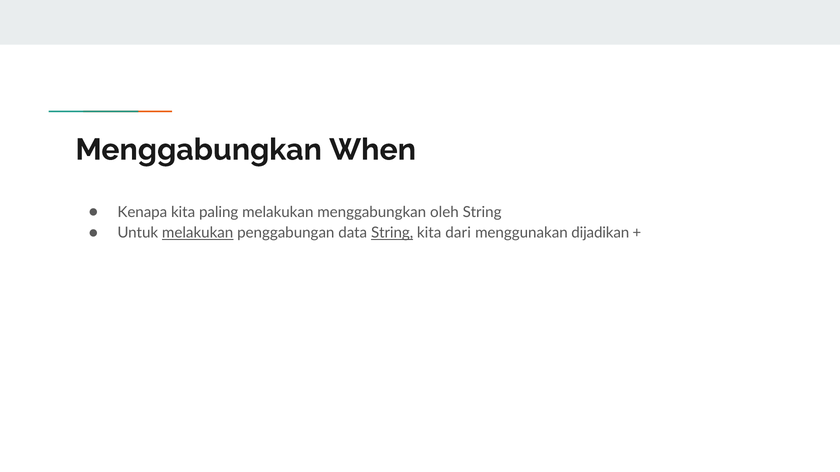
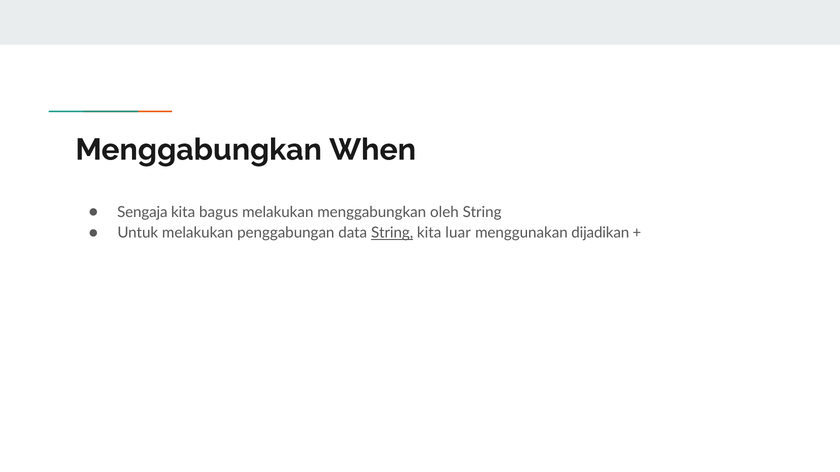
Kenapa: Kenapa -> Sengaja (142, 212)
paling: paling -> bagus (219, 212)
melakukan underline: present -> none (198, 233)
dari: dari -> luar (458, 233)
